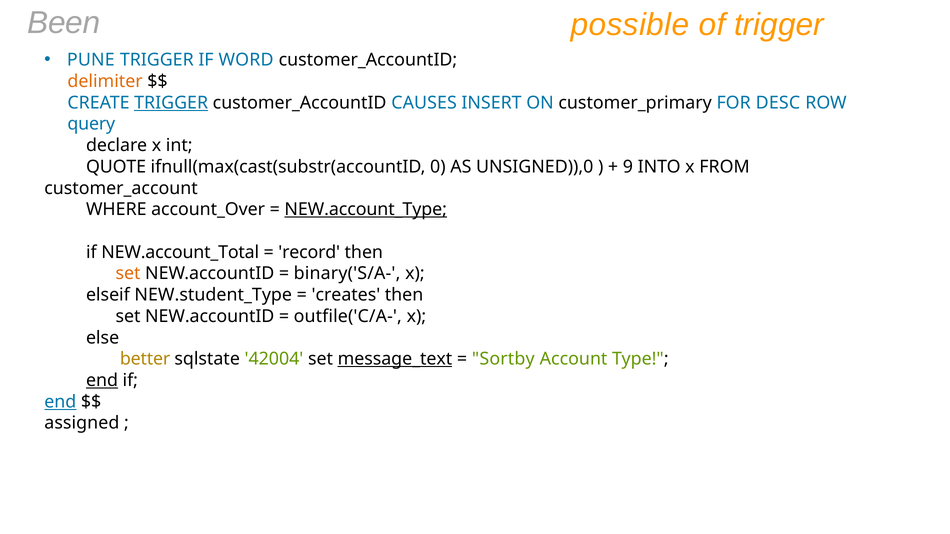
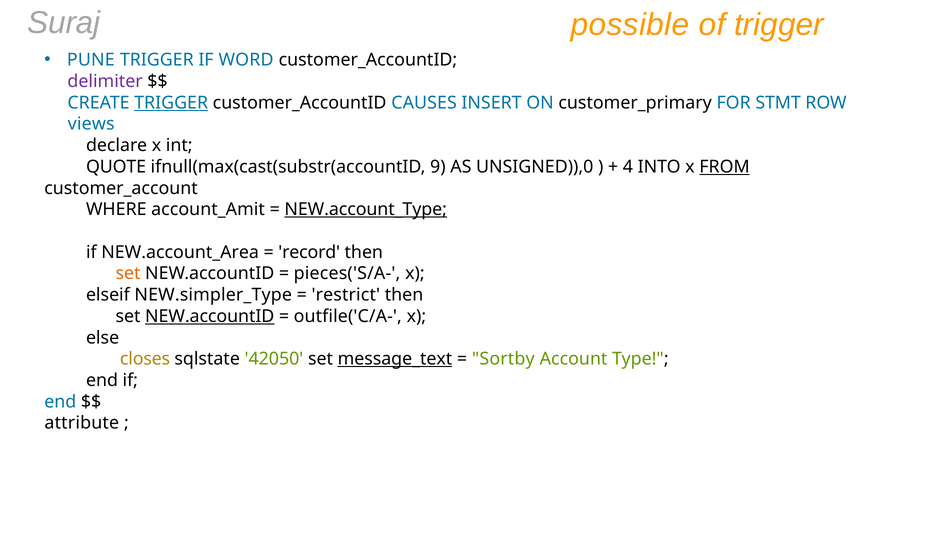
Been: Been -> Suraj (64, 23)
delimiter colour: orange -> purple (105, 81)
DESC: DESC -> STMT (778, 103)
query: query -> views (91, 124)
0: 0 -> 9 (438, 167)
9: 9 -> 4 (628, 167)
FROM underline: none -> present (725, 167)
account_Over: account_Over -> account_Amit (208, 210)
NEW.account_Total: NEW.account_Total -> NEW.account_Area (180, 252)
binary('S/A-: binary('S/A- -> pieces('S/A- (347, 274)
NEW.student_Type: NEW.student_Type -> NEW.simpler_Type (213, 295)
creates: creates -> restrict (346, 295)
NEW.accountID underline: none -> present (210, 317)
better: better -> closes (145, 359)
42004: 42004 -> 42050 (274, 359)
end underline: present -> none (102, 381)
end underline: present -> none (60, 402)
assigned: assigned -> attribute (82, 423)
